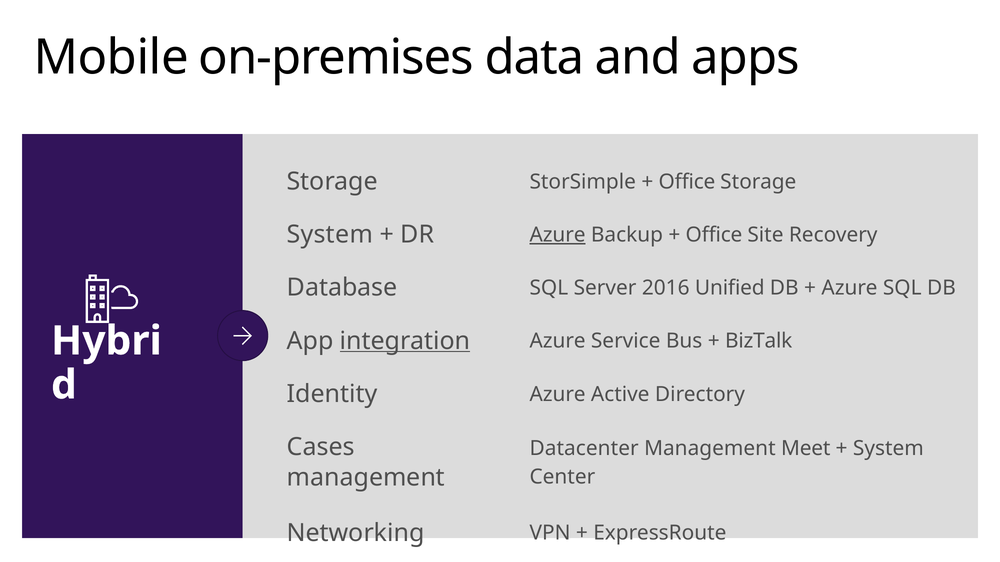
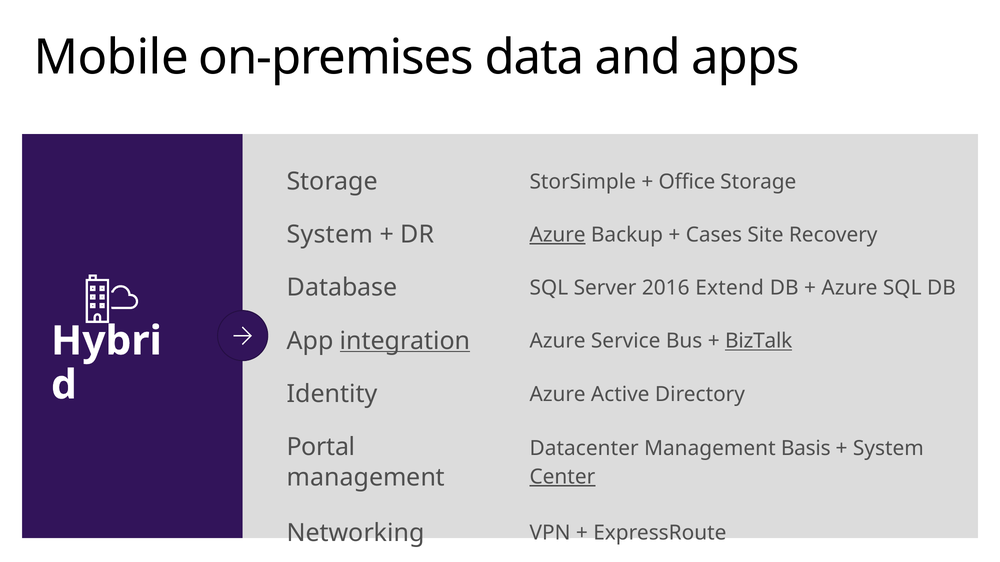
Office: Office -> Cases (714, 235)
Unified: Unified -> Extend (730, 288)
BizTalk underline: none -> present (759, 341)
Cases: Cases -> Portal (321, 447)
Meet: Meet -> Basis (806, 449)
Center underline: none -> present (562, 477)
